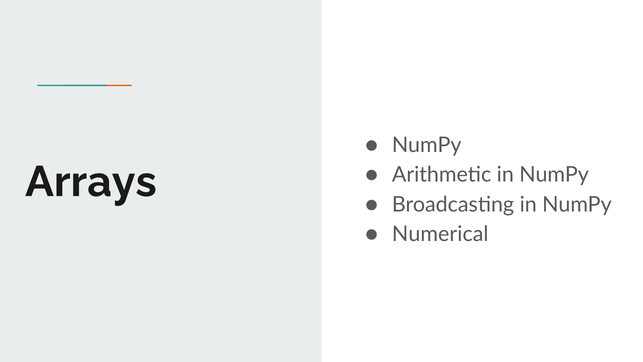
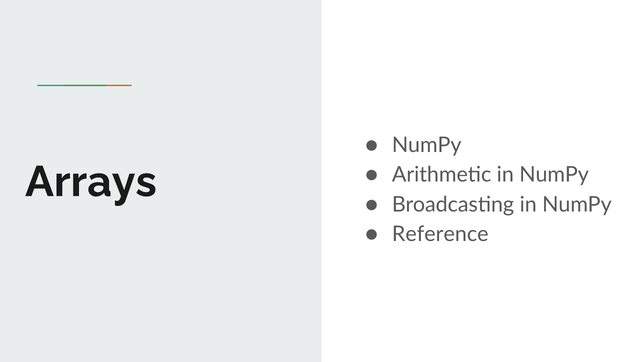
Numerical: Numerical -> Reference (440, 234)
